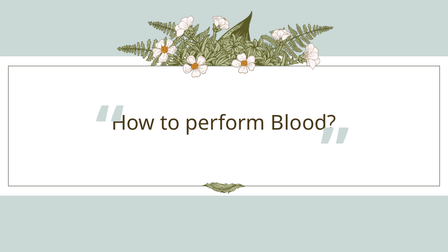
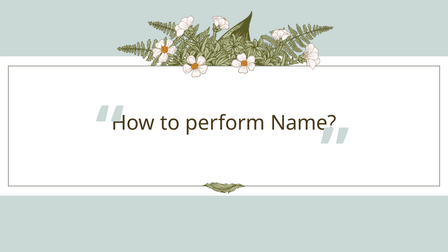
Blood: Blood -> Name (304, 123)
